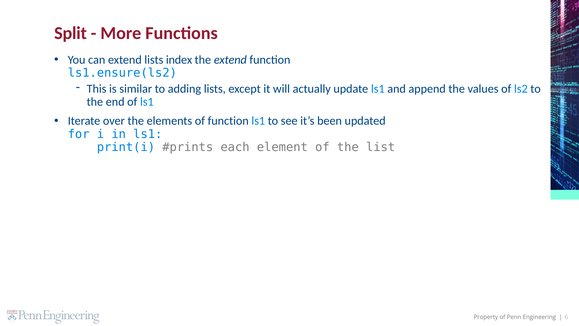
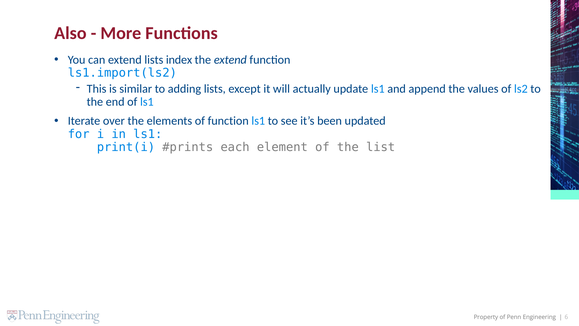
Split: Split -> Also (70, 33)
ls1.ensure(ls2: ls1.ensure(ls2 -> ls1.import(ls2 (122, 73)
